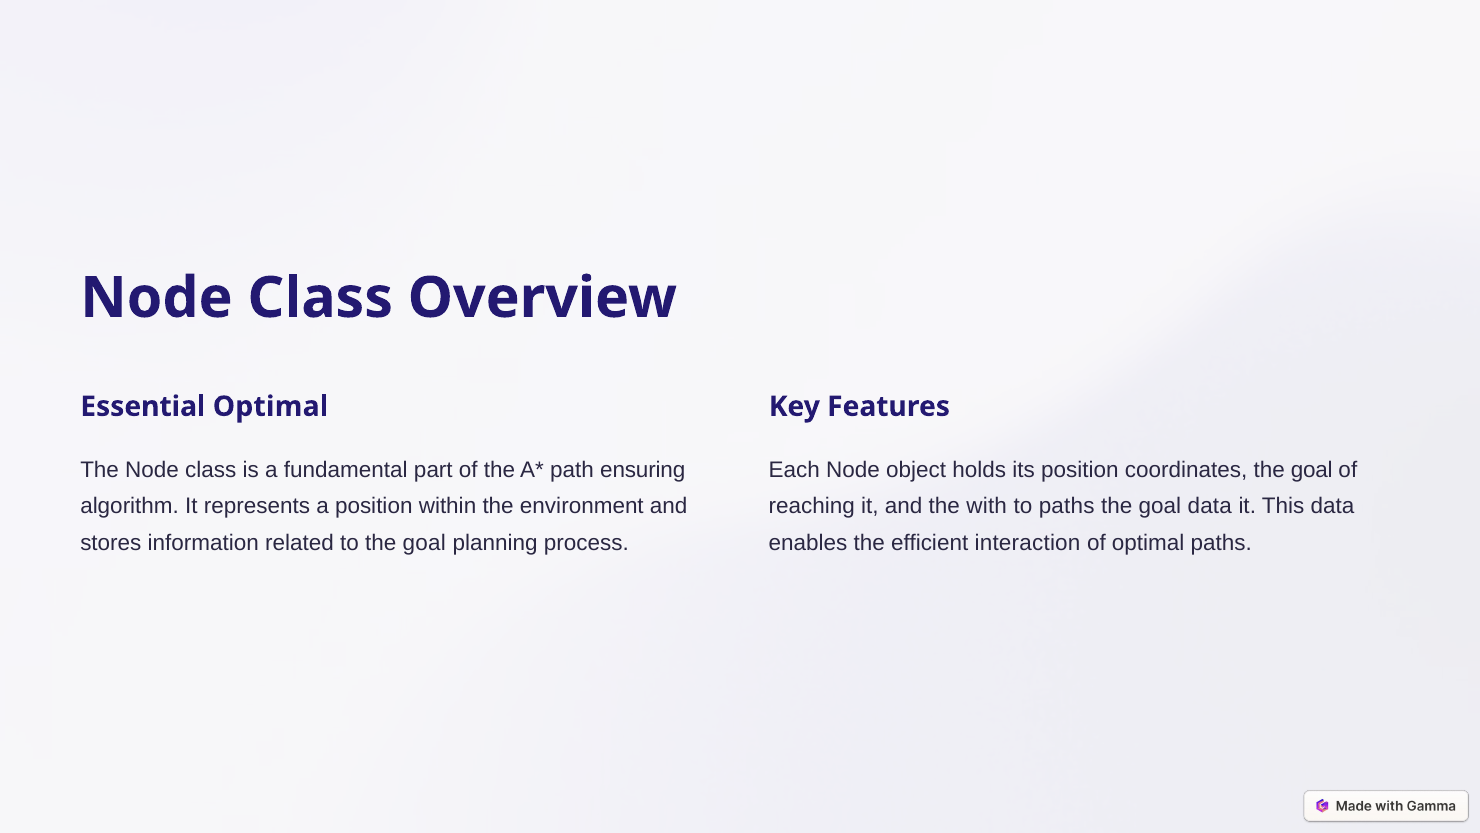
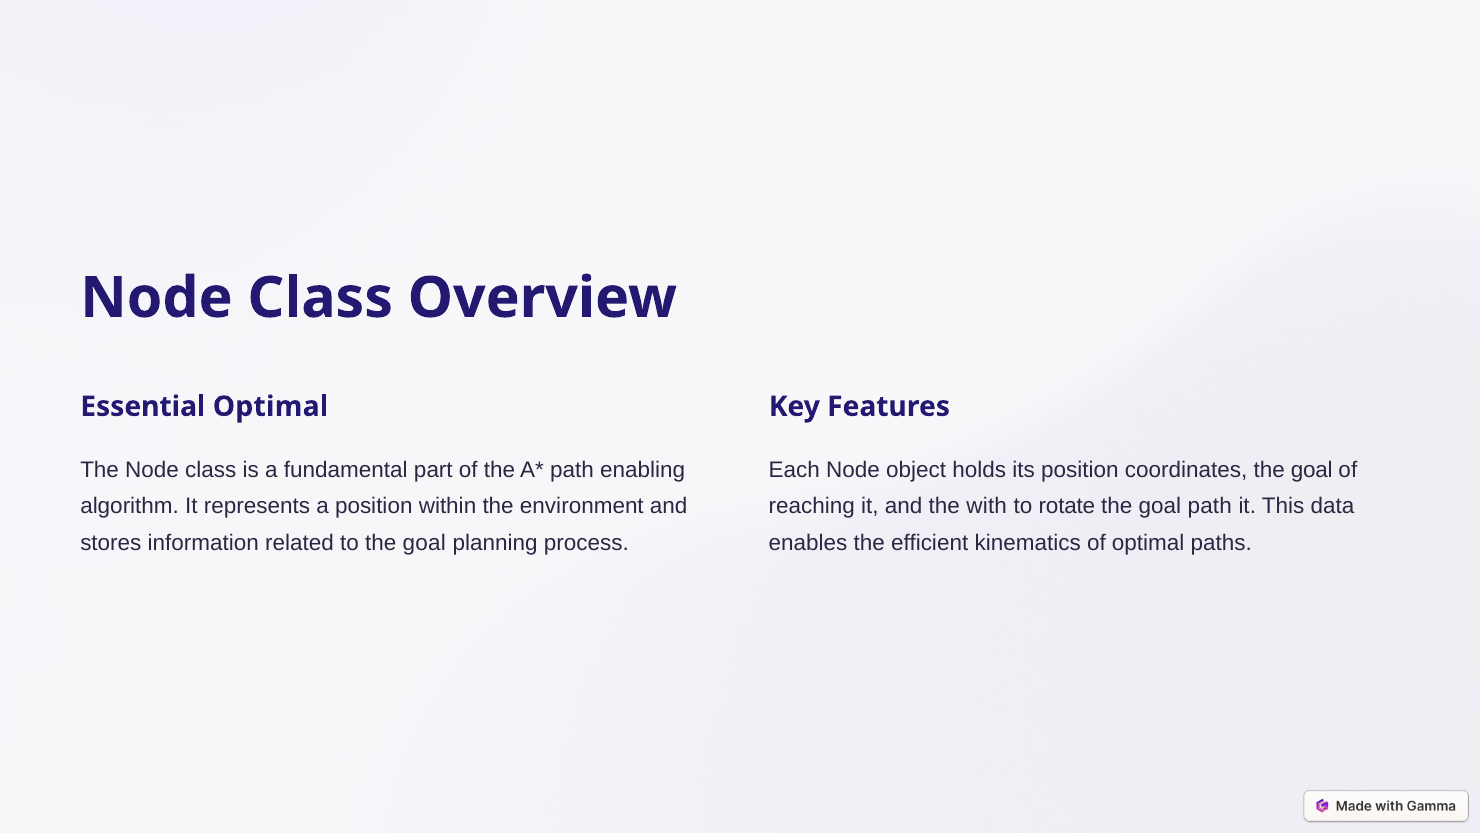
ensuring: ensuring -> enabling (643, 469)
to paths: paths -> rotate (1067, 506)
goal data: data -> path (1210, 506)
interaction: interaction -> kinematics (1028, 543)
